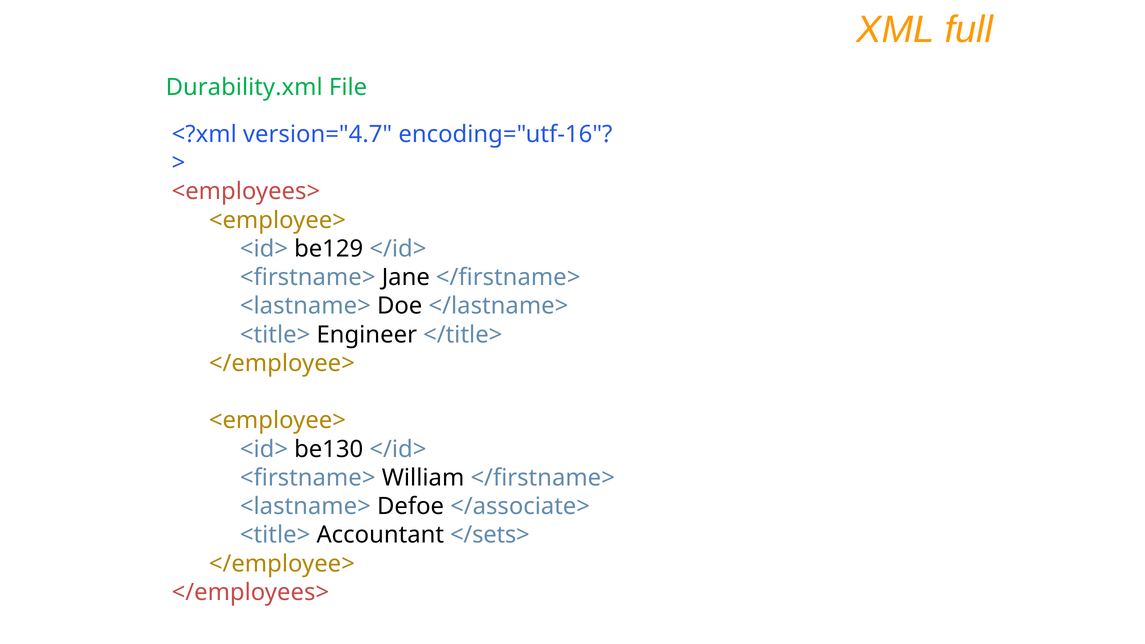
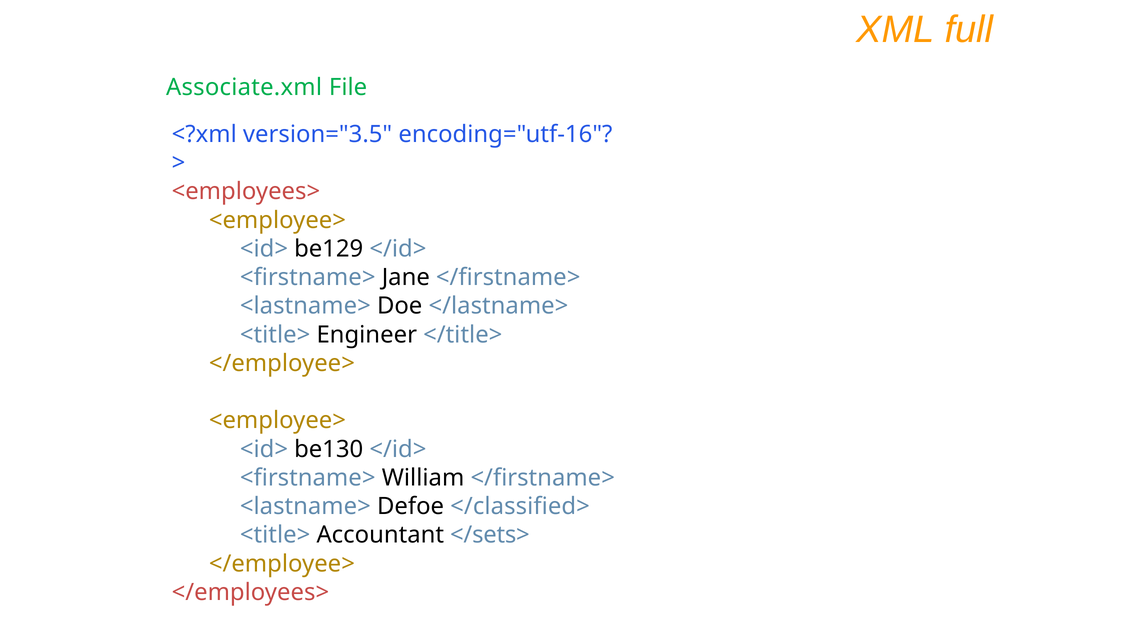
Durability.xml: Durability.xml -> Associate.xml (244, 87)
version="4.7: version="4.7 -> version="3.5 (318, 134)
</associate>: </associate> -> </classified> (520, 507)
